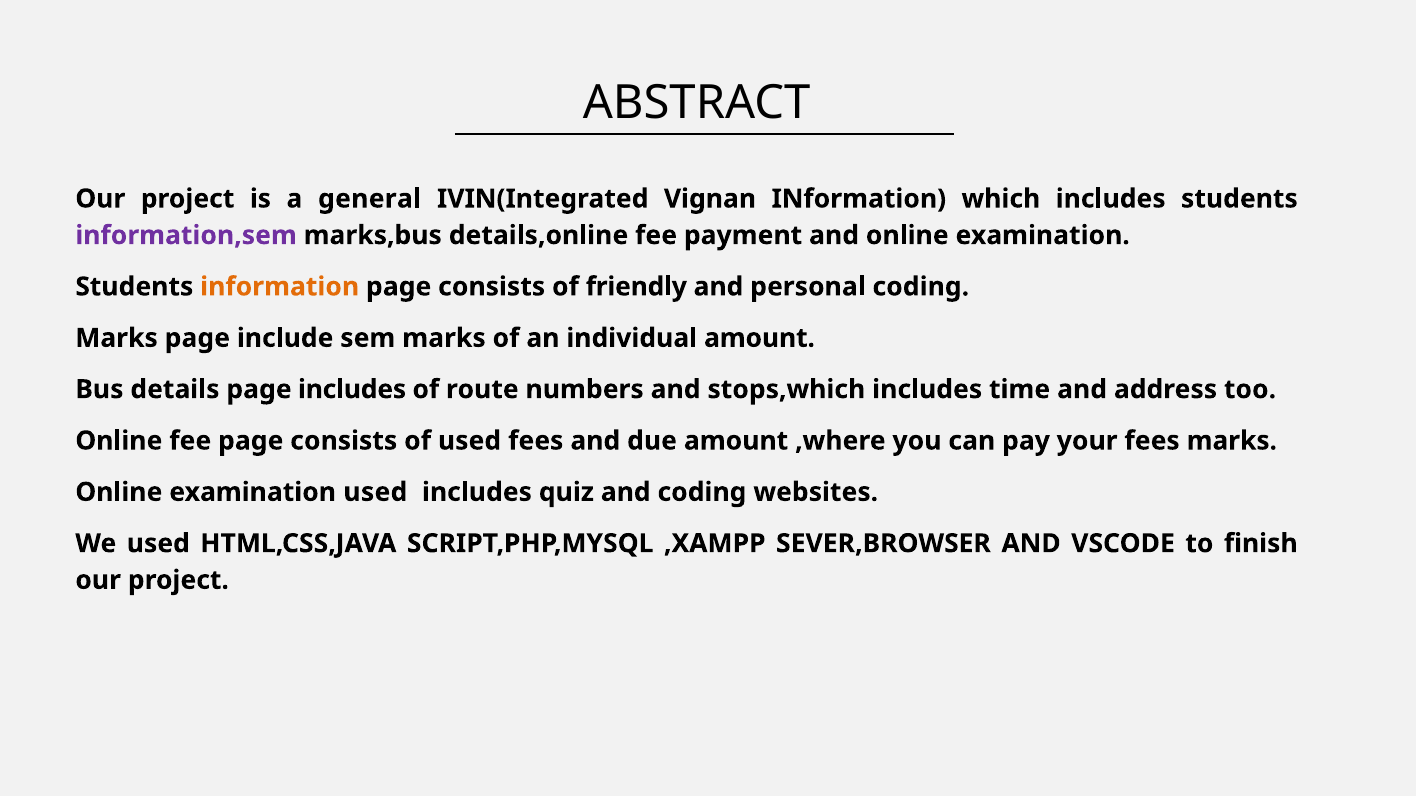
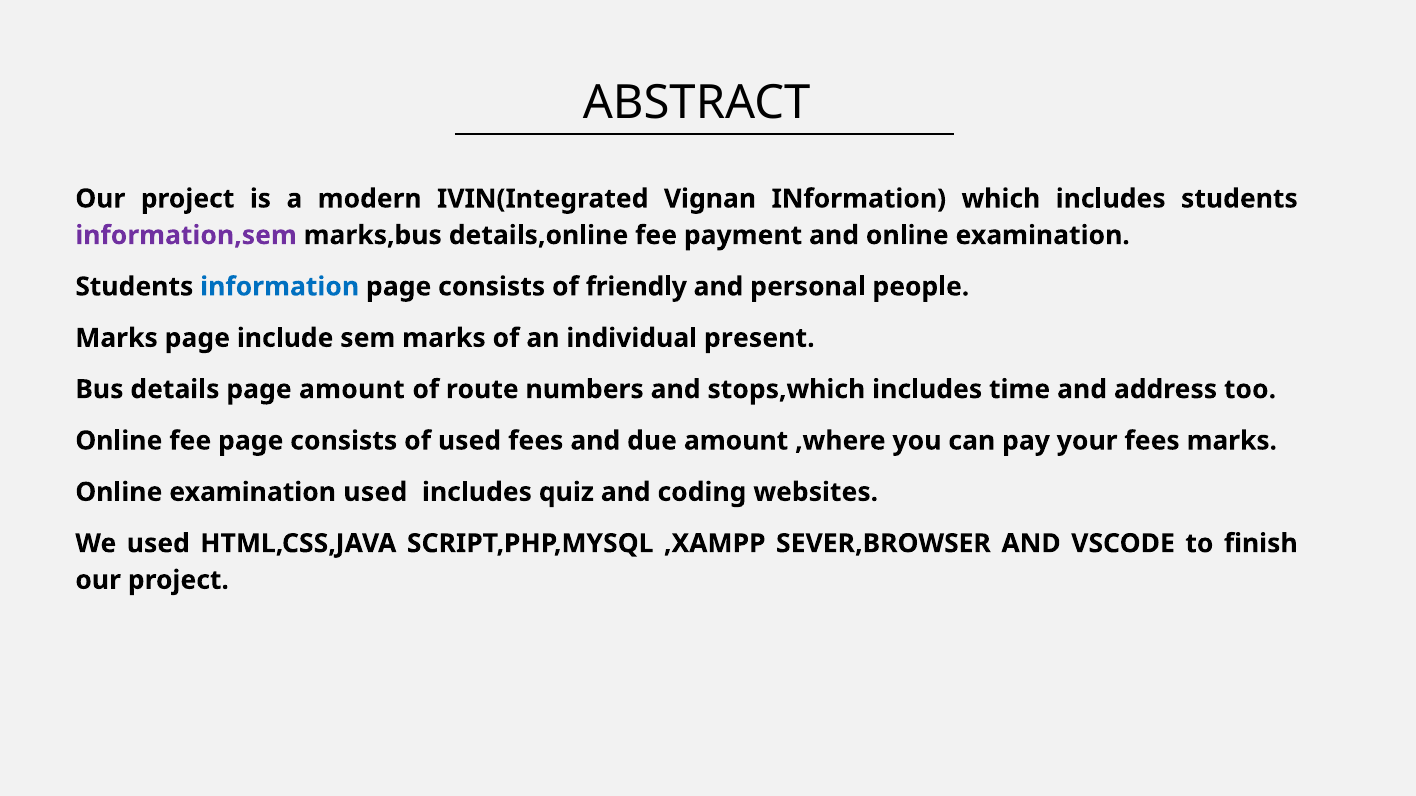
general: general -> modern (370, 199)
information colour: orange -> blue (280, 287)
personal coding: coding -> people (921, 287)
individual amount: amount -> present (759, 338)
page includes: includes -> amount (352, 390)
